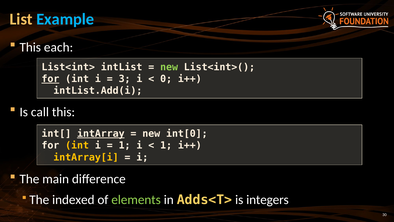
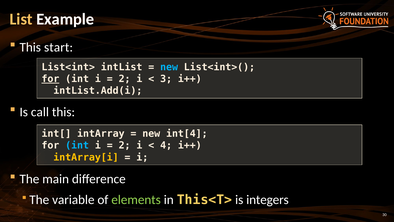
Example colour: light blue -> white (65, 19)
each: each -> start (59, 47)
new colour: light green -> light blue (169, 67)
3: 3 -> 2 (125, 79)
0: 0 -> 3 (166, 79)
intArray underline: present -> none (101, 133)
int[0: int[0 -> int[4 (187, 133)
int colour: yellow -> light blue (77, 145)
1: 1 -> 2 (125, 145)
1: 1 -> 4 (166, 145)
indexed: indexed -> variable (73, 200)
Adds<T>: Adds<T> -> This<T> (204, 200)
